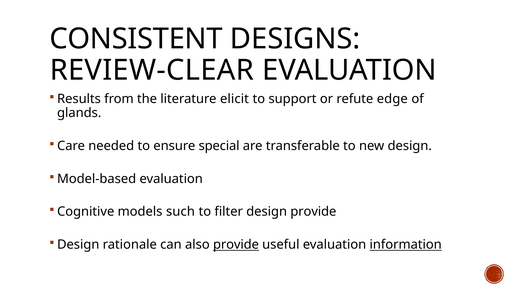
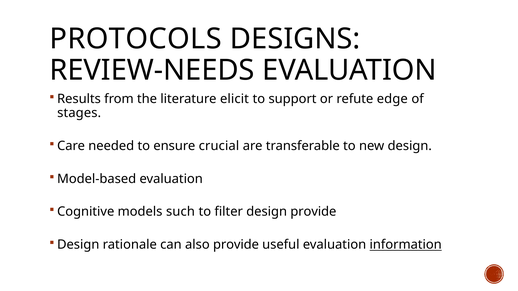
CONSISTENT: CONSISTENT -> PROTOCOLS (136, 39)
REVIEW-CLEAR: REVIEW-CLEAR -> REVIEW-NEEDS (152, 70)
glands: glands -> stages (79, 113)
special: special -> crucial (219, 146)
provide underline: present -> none (236, 245)
